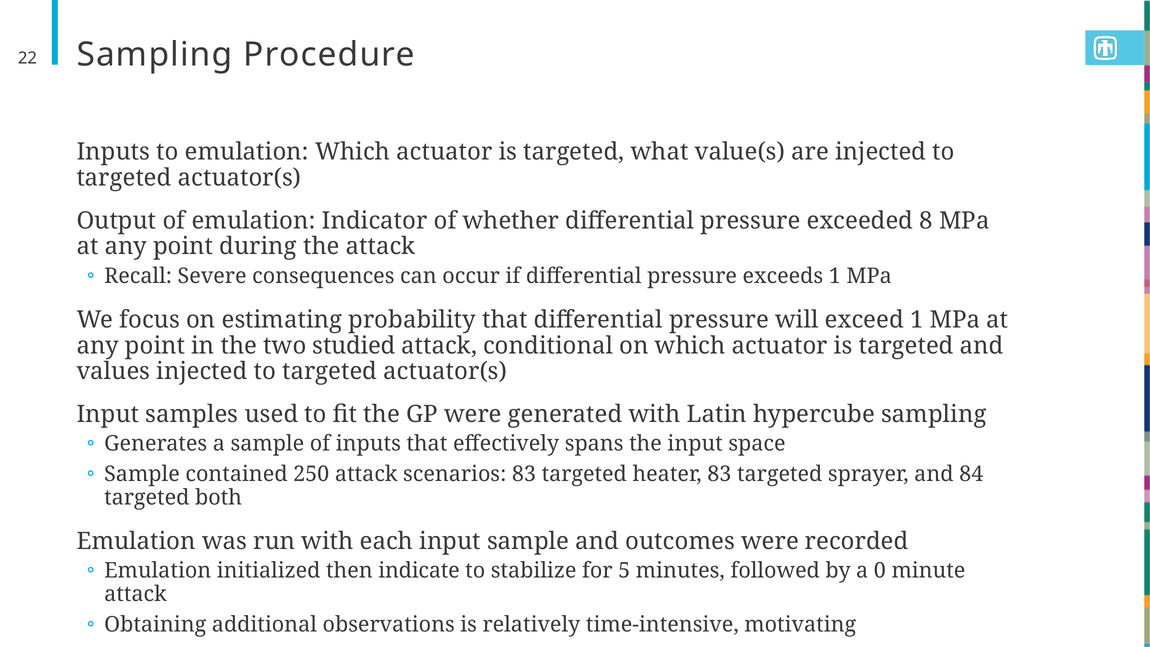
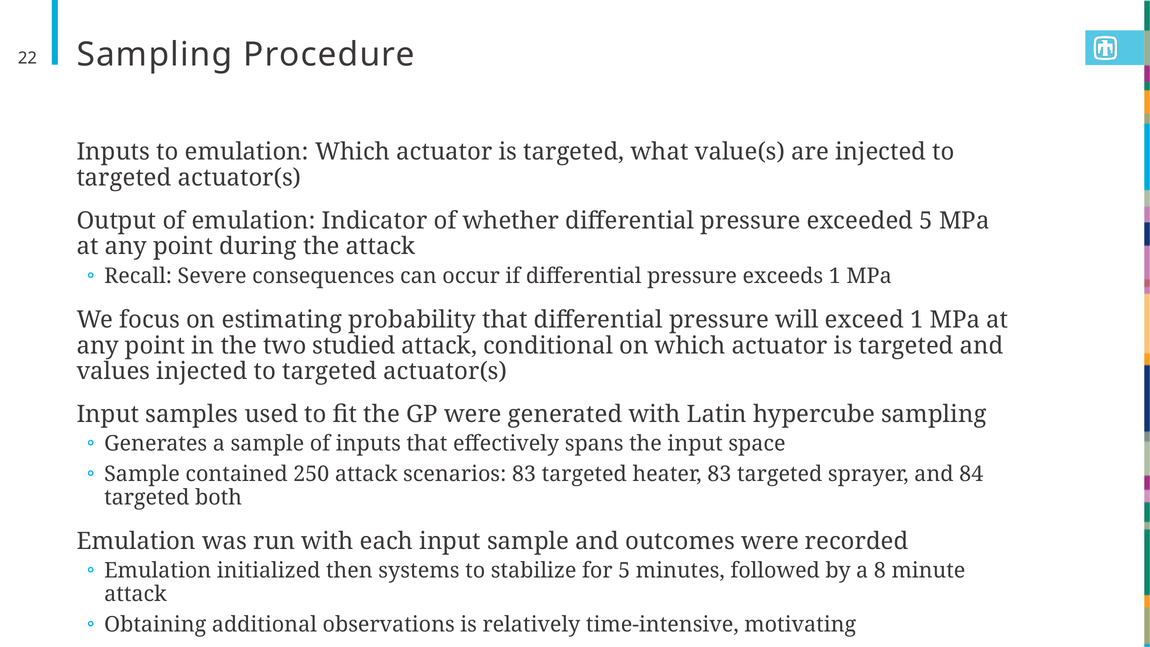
exceeded 8: 8 -> 5 (926, 221)
indicate: indicate -> systems (419, 571)
0: 0 -> 8 (880, 571)
